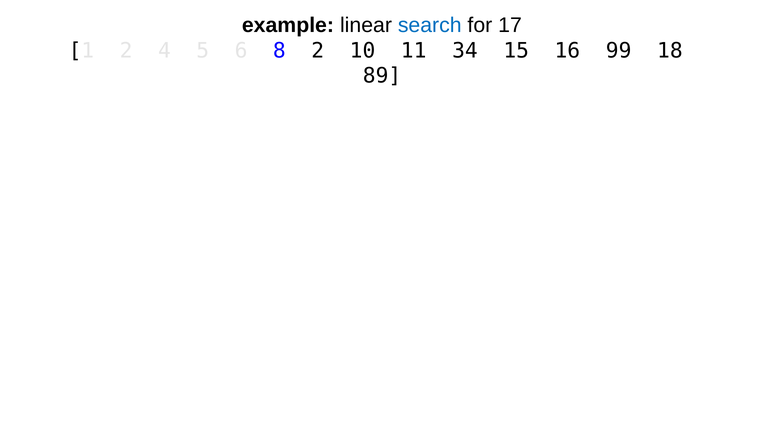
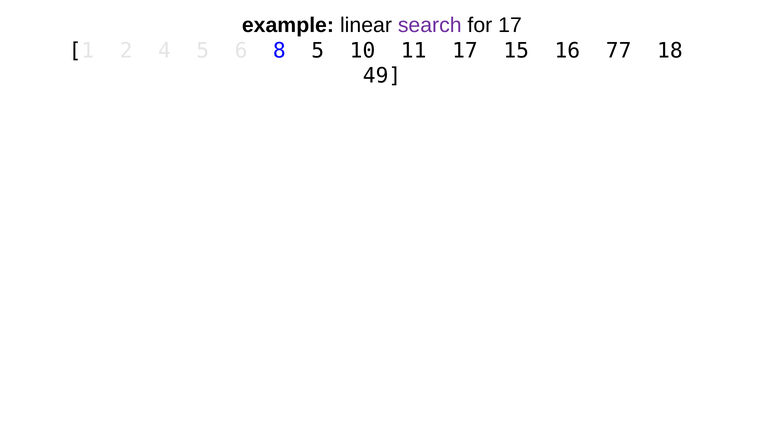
search colour: blue -> purple (430, 25)
8 2: 2 -> 5 (318, 51)
11 34: 34 -> 17 (465, 51)
99: 99 -> 77 (619, 51)
89: 89 -> 49 (382, 76)
